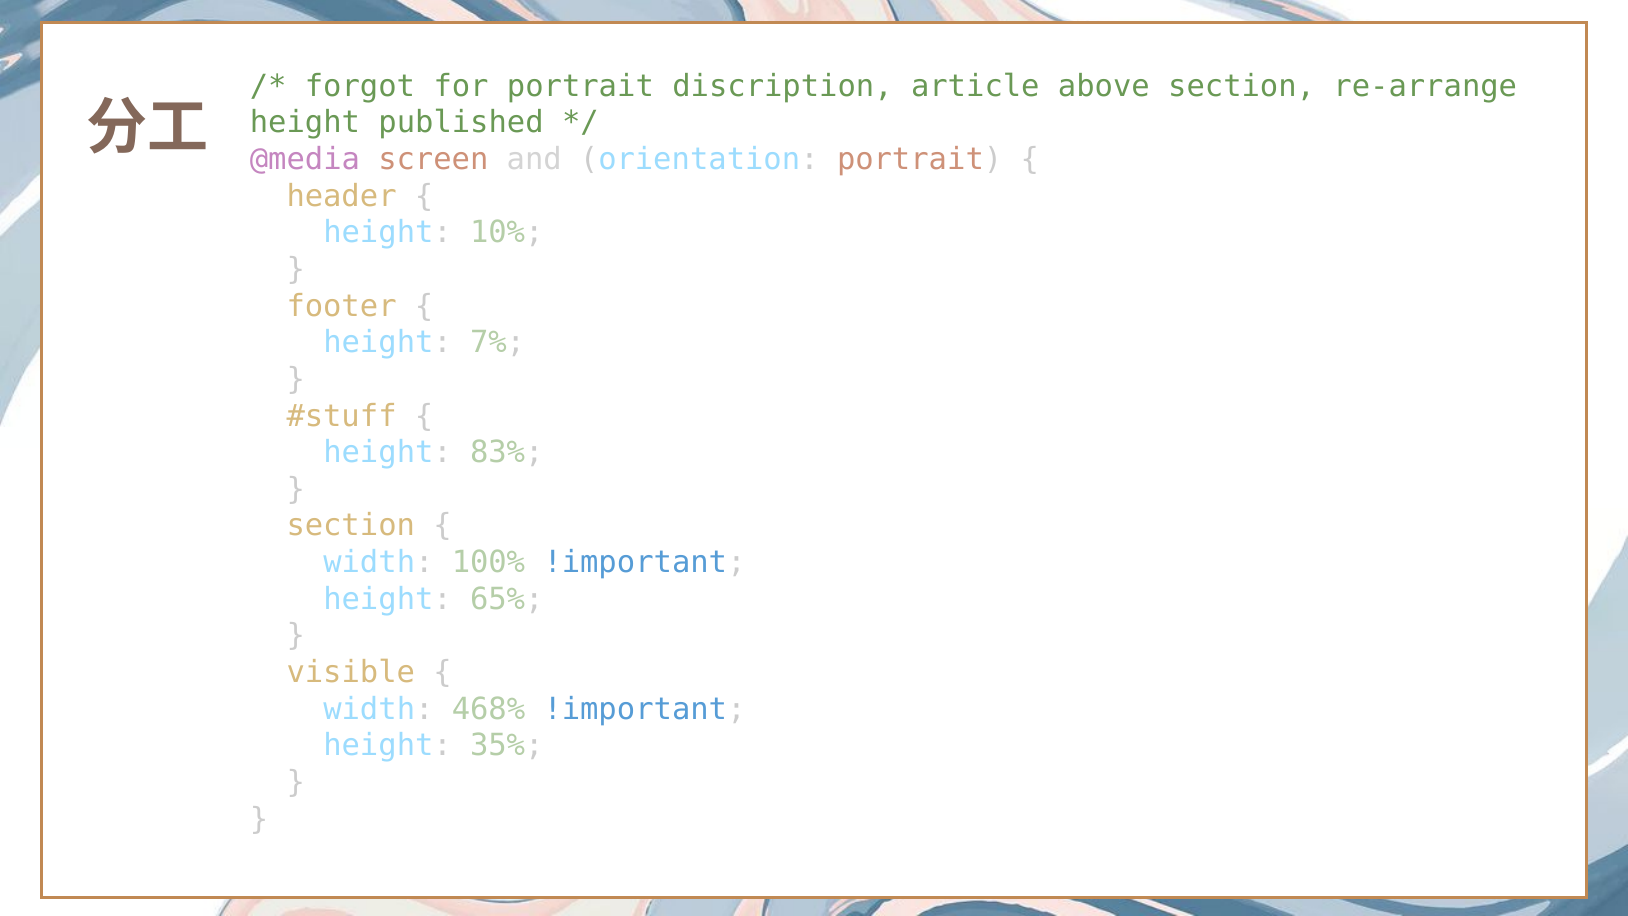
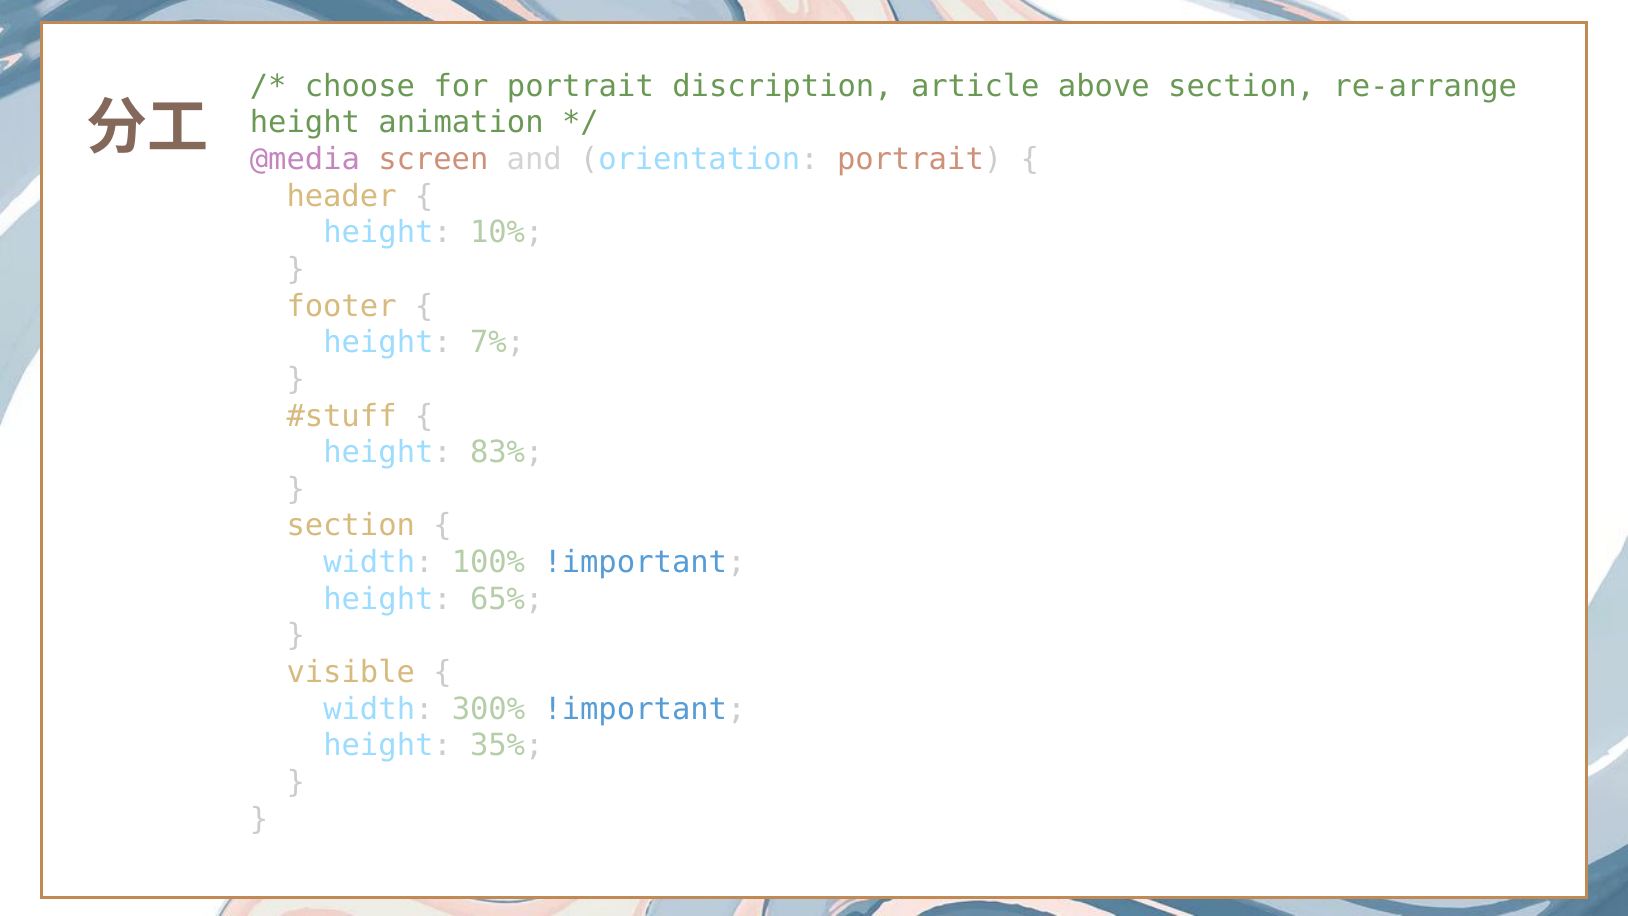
forgot: forgot -> choose (360, 86)
published: published -> animation (461, 123)
468%: 468% -> 300% (488, 709)
